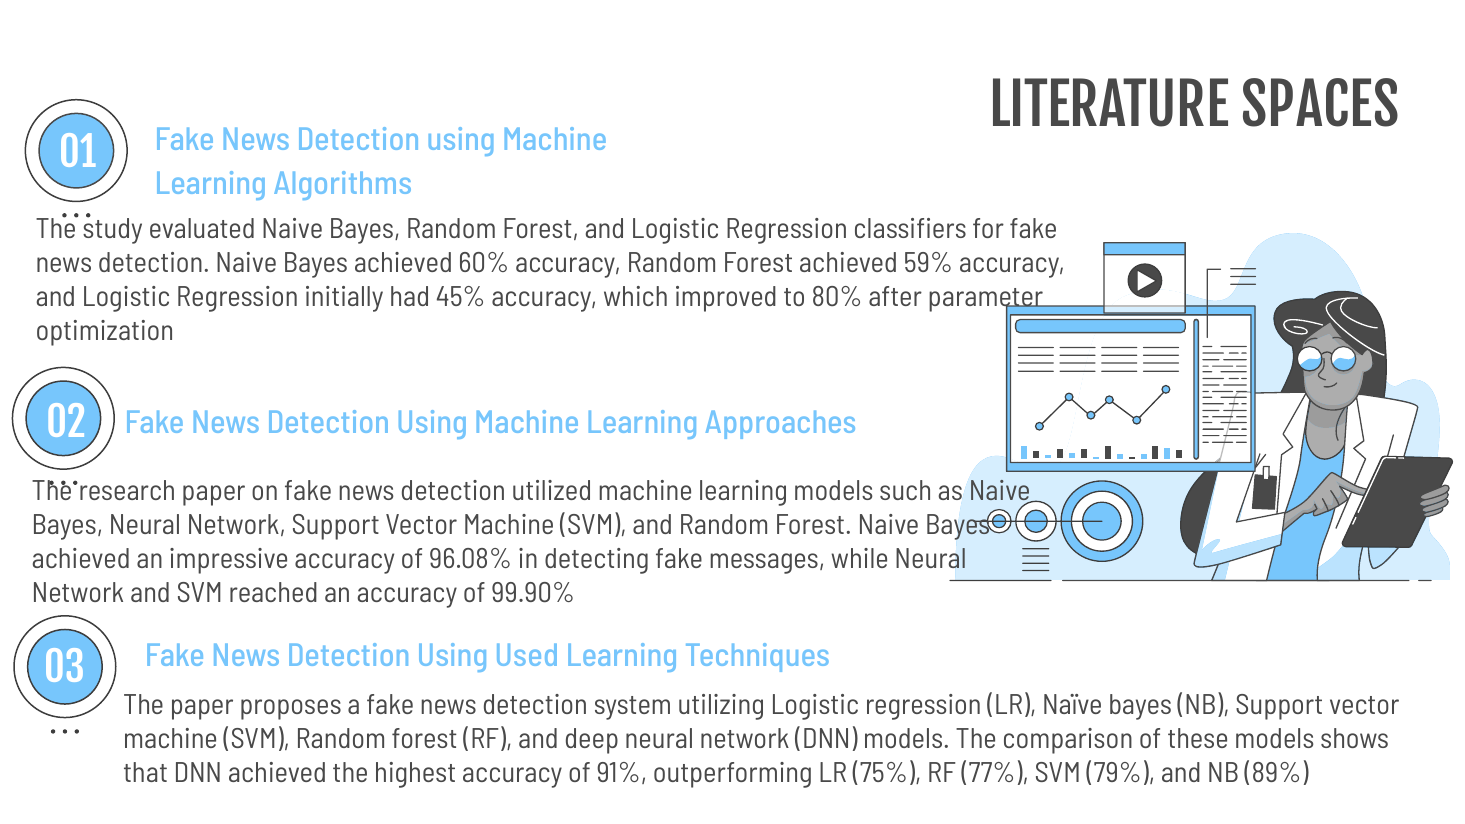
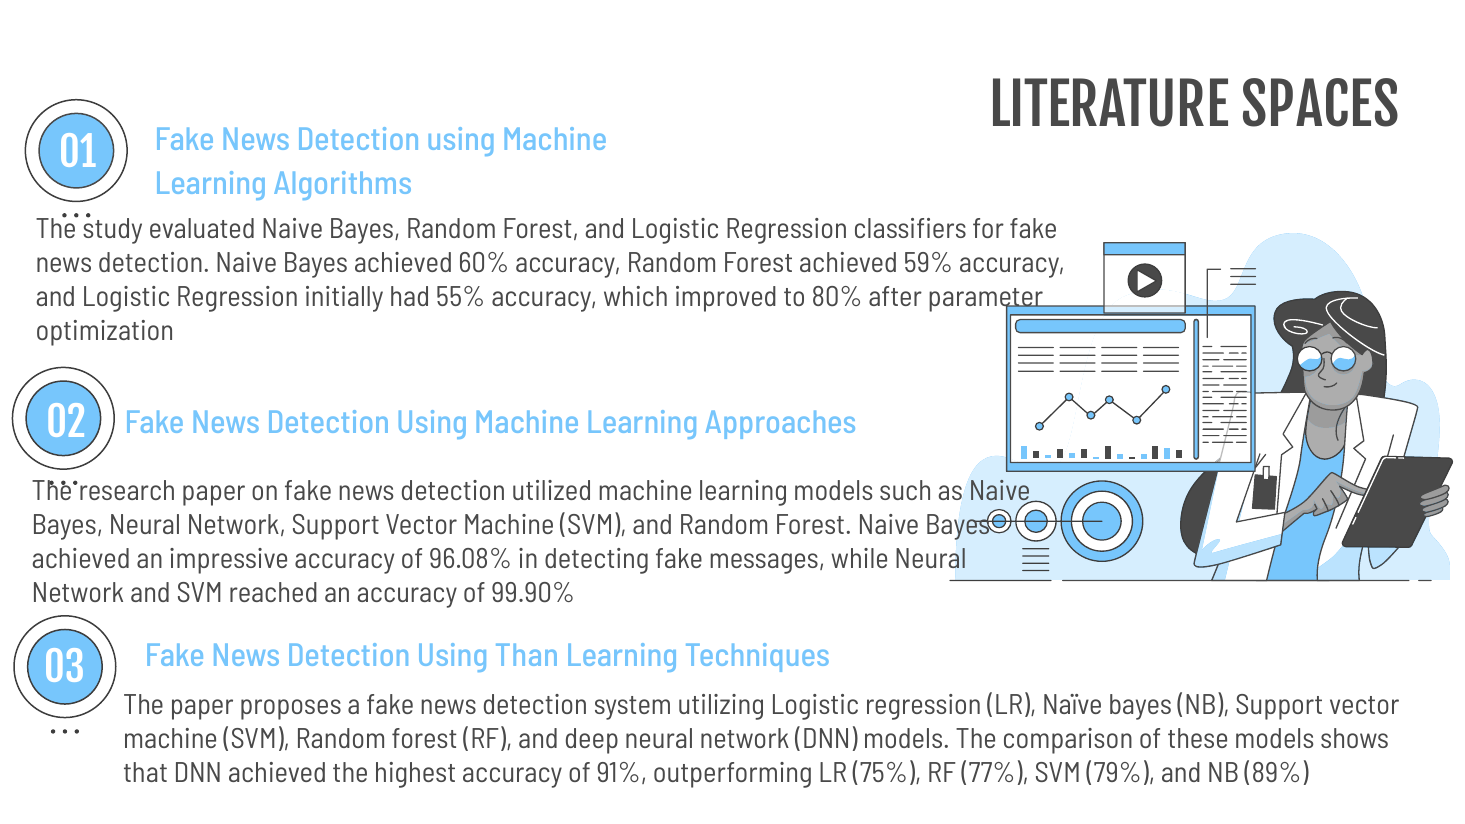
45%: 45% -> 55% (461, 297)
Used: Used -> Than (527, 655)
